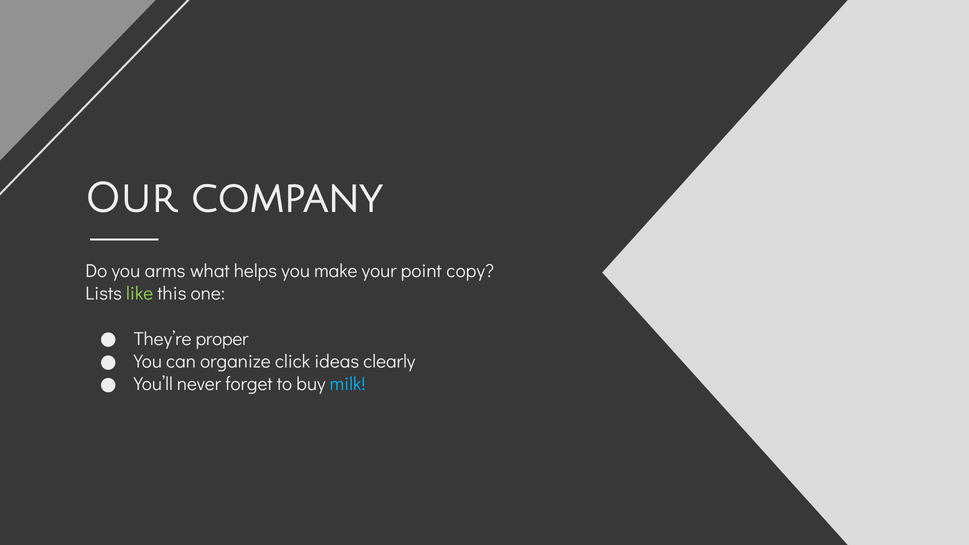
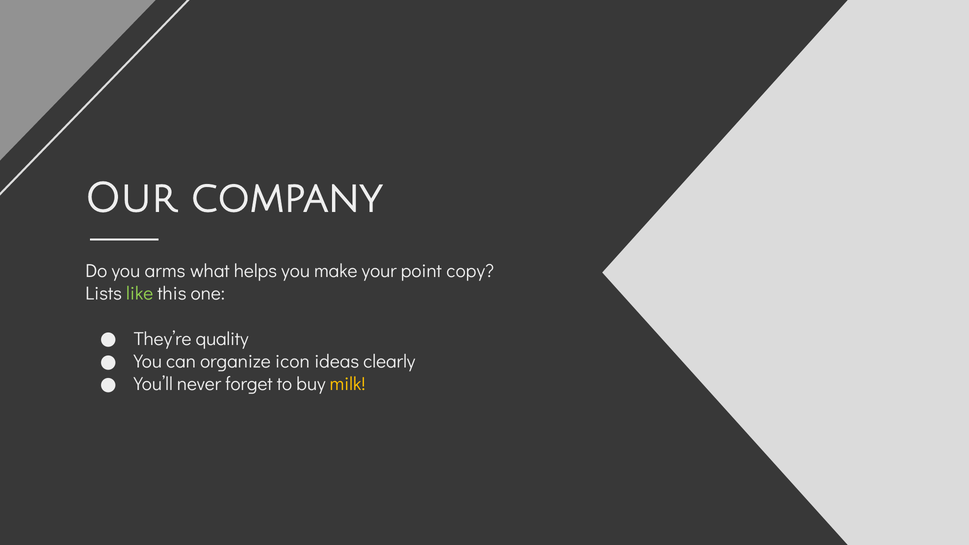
proper: proper -> quality (222, 339)
click: click -> icon (292, 362)
milk colour: light blue -> yellow (348, 384)
